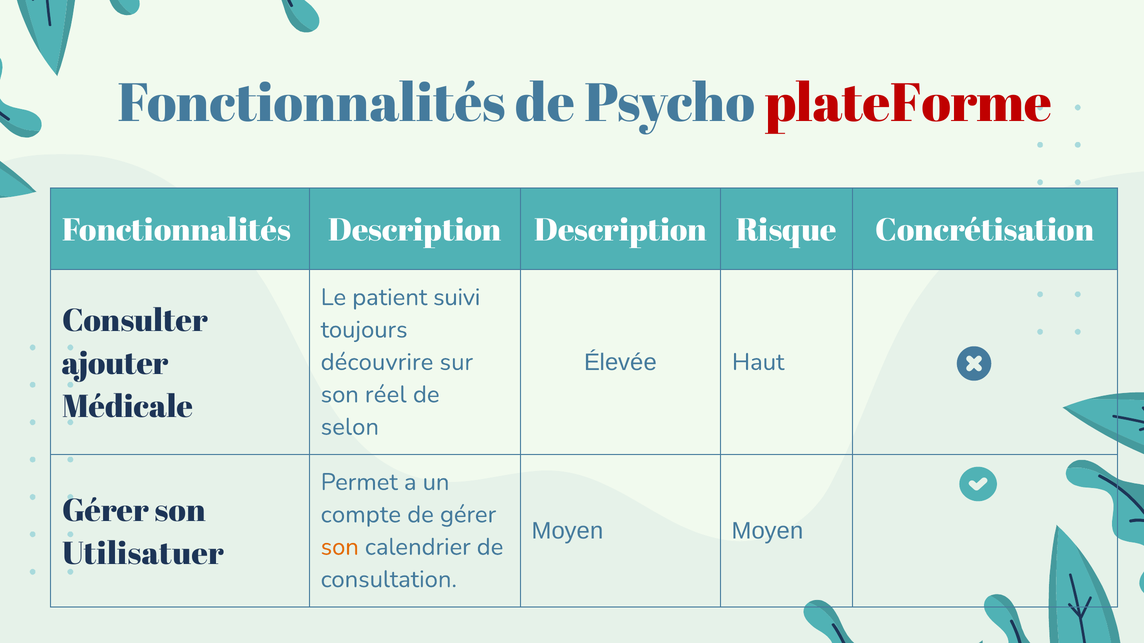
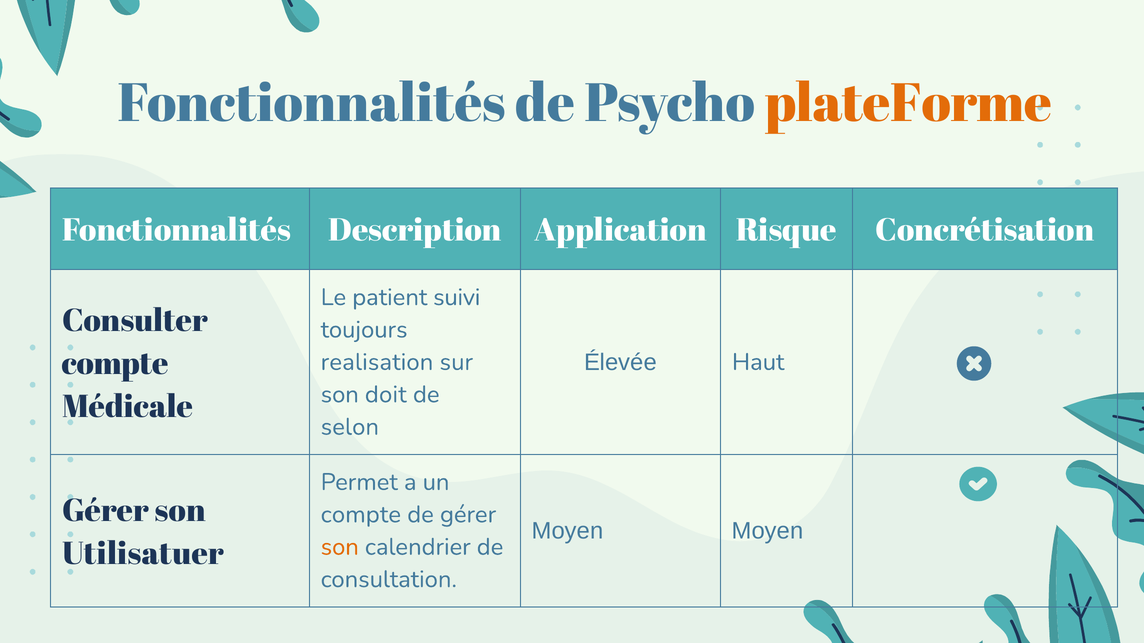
plateForme colour: red -> orange (908, 103)
Description Description: Description -> Application (621, 231)
ajouter: ajouter -> compte (115, 364)
découvrire: découvrire -> realisation (377, 362)
réel: réel -> doit (386, 395)
